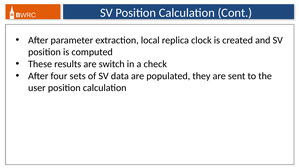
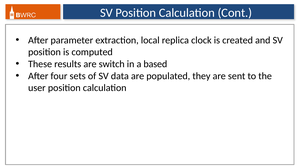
check: check -> based (155, 64)
